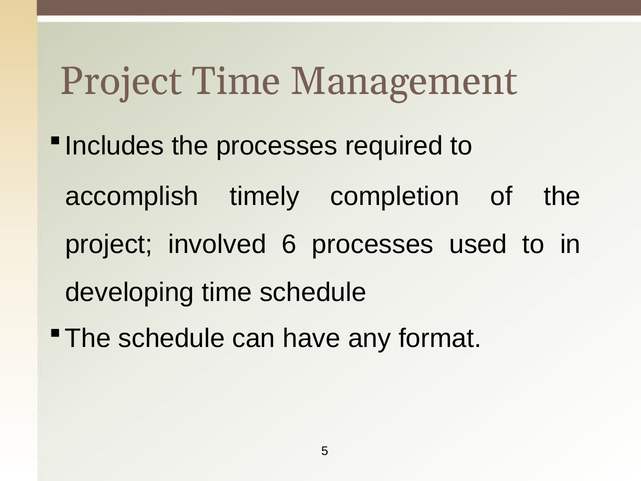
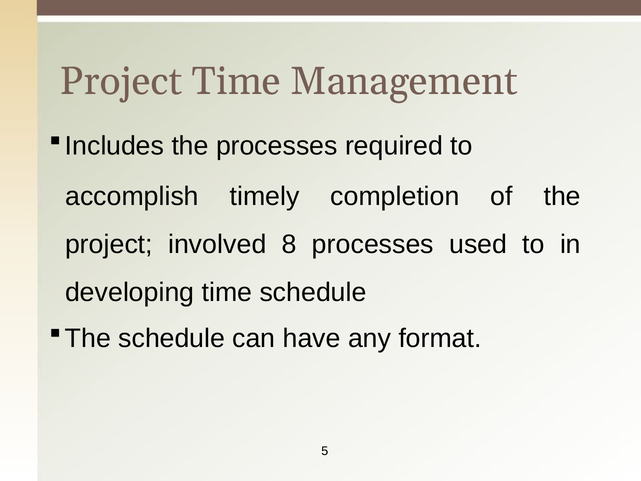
6: 6 -> 8 (289, 244)
